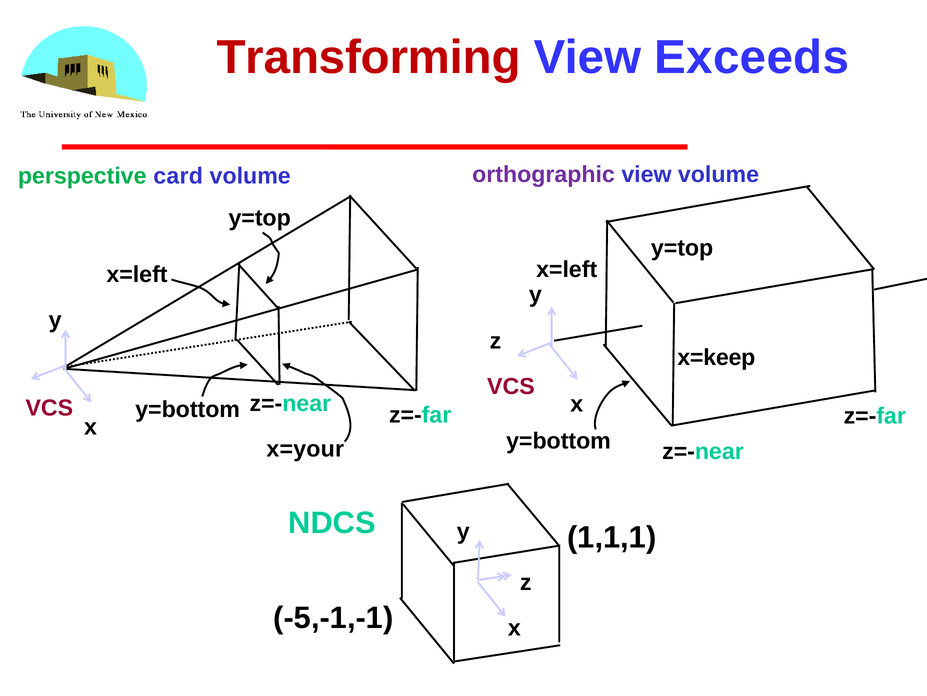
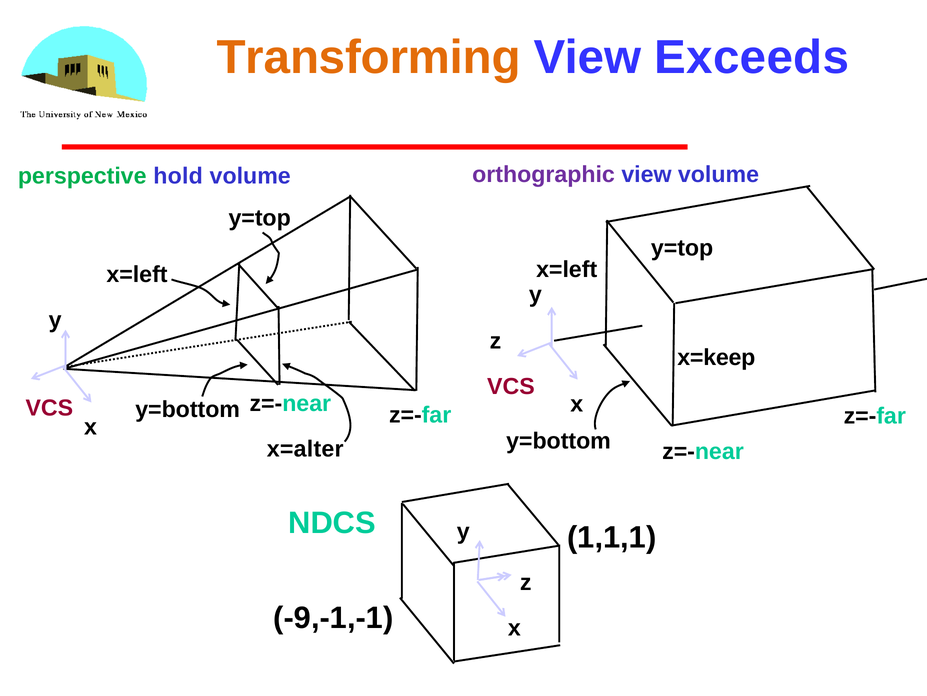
Transforming colour: red -> orange (369, 57)
card: card -> hold (178, 176)
x=your: x=your -> x=alter (305, 449)
-5,-1,-1: -5,-1,-1 -> -9,-1,-1 (333, 617)
